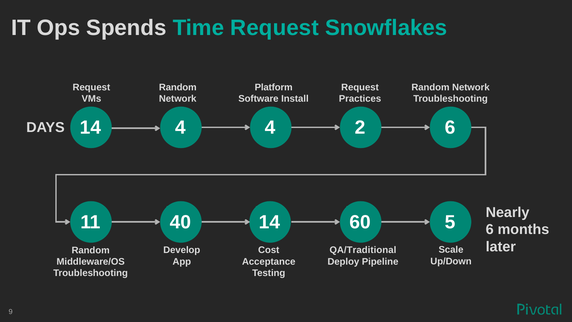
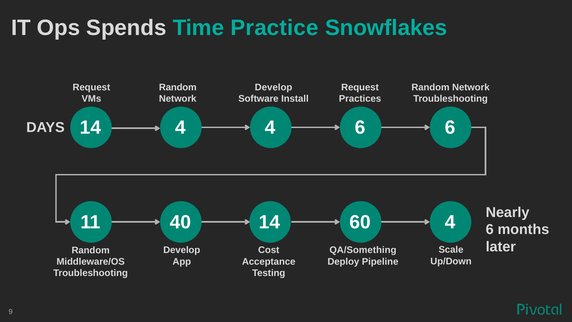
Time Request: Request -> Practice (274, 28)
Platform: Platform -> Develop (274, 87)
4 2: 2 -> 6 (360, 127)
60 5: 5 -> 4 (450, 222)
QA/Traditional: QA/Traditional -> QA/Something (363, 250)
